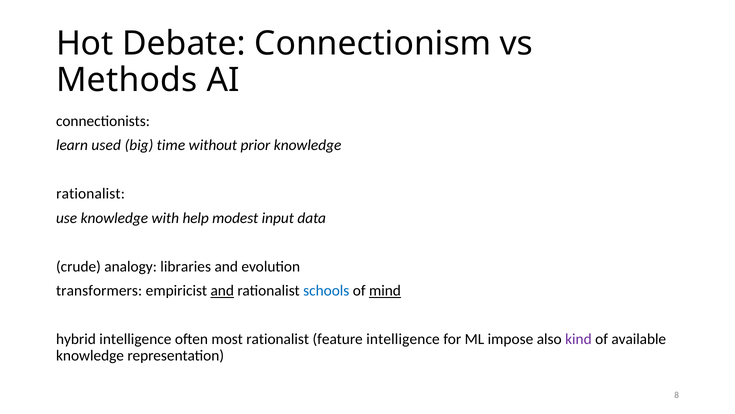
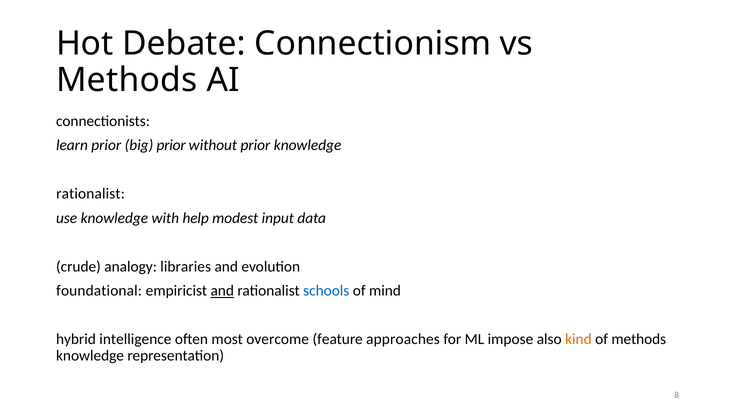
learn used: used -> prior (106, 145)
big time: time -> prior (171, 145)
transformers: transformers -> foundational (99, 290)
mind underline: present -> none (385, 290)
most rationalist: rationalist -> overcome (278, 339)
feature intelligence: intelligence -> approaches (403, 339)
kind colour: purple -> orange (578, 339)
of available: available -> methods (639, 339)
